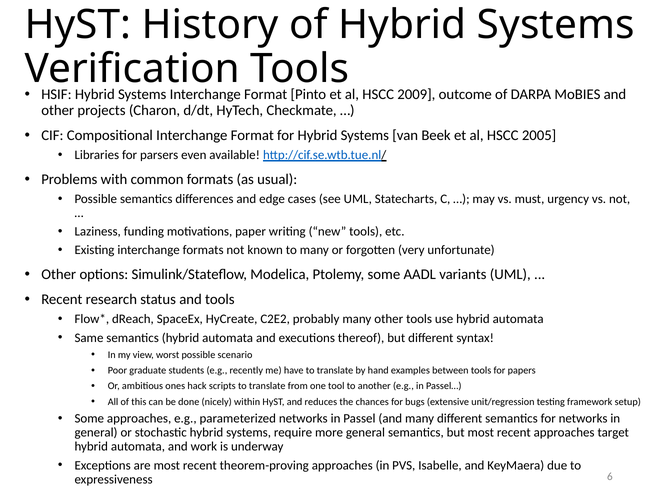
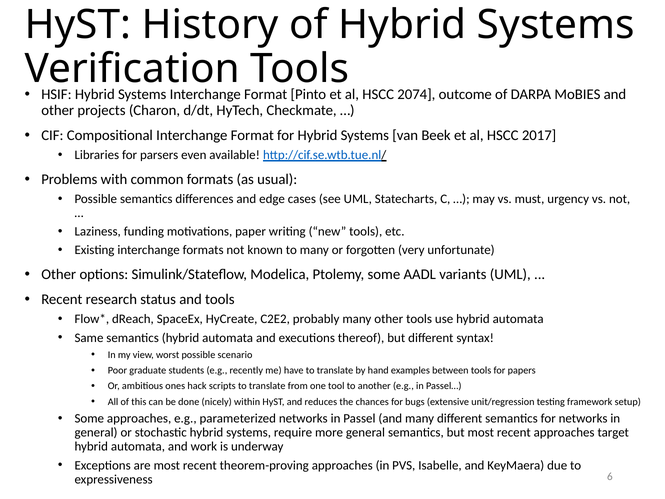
2009: 2009 -> 2074 (416, 94)
2005: 2005 -> 2017 (539, 135)
